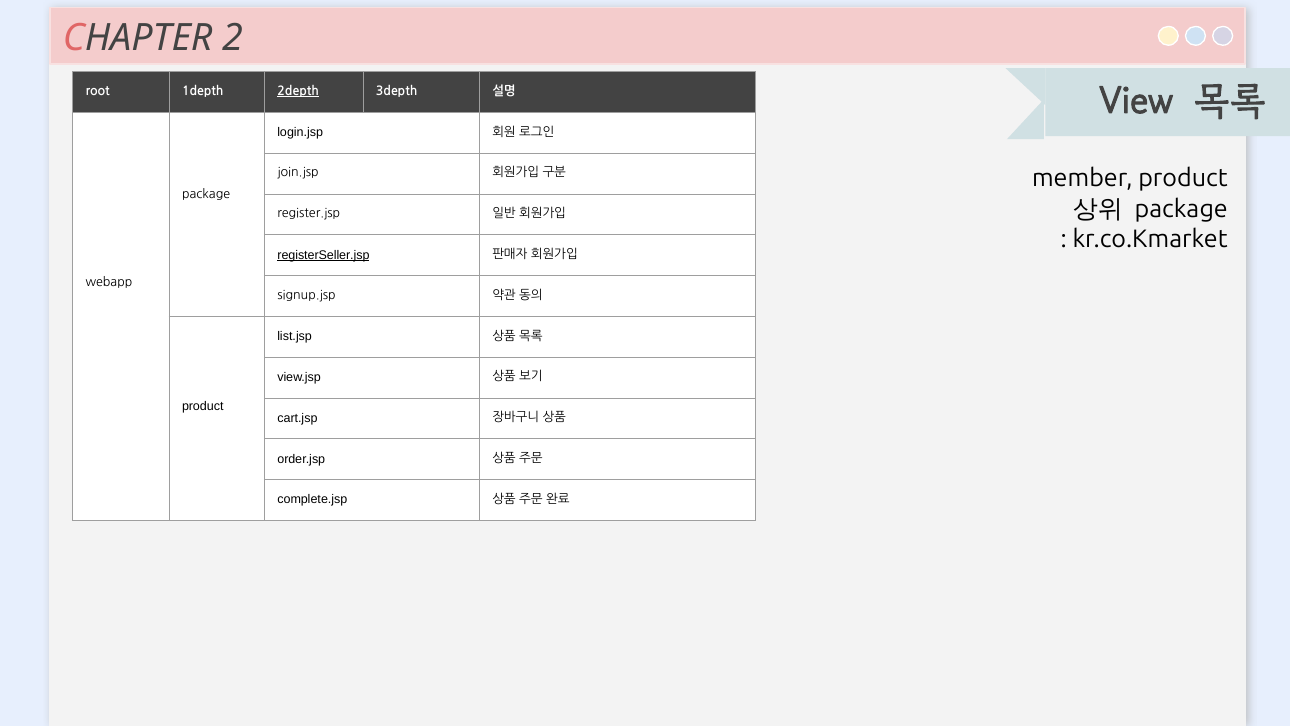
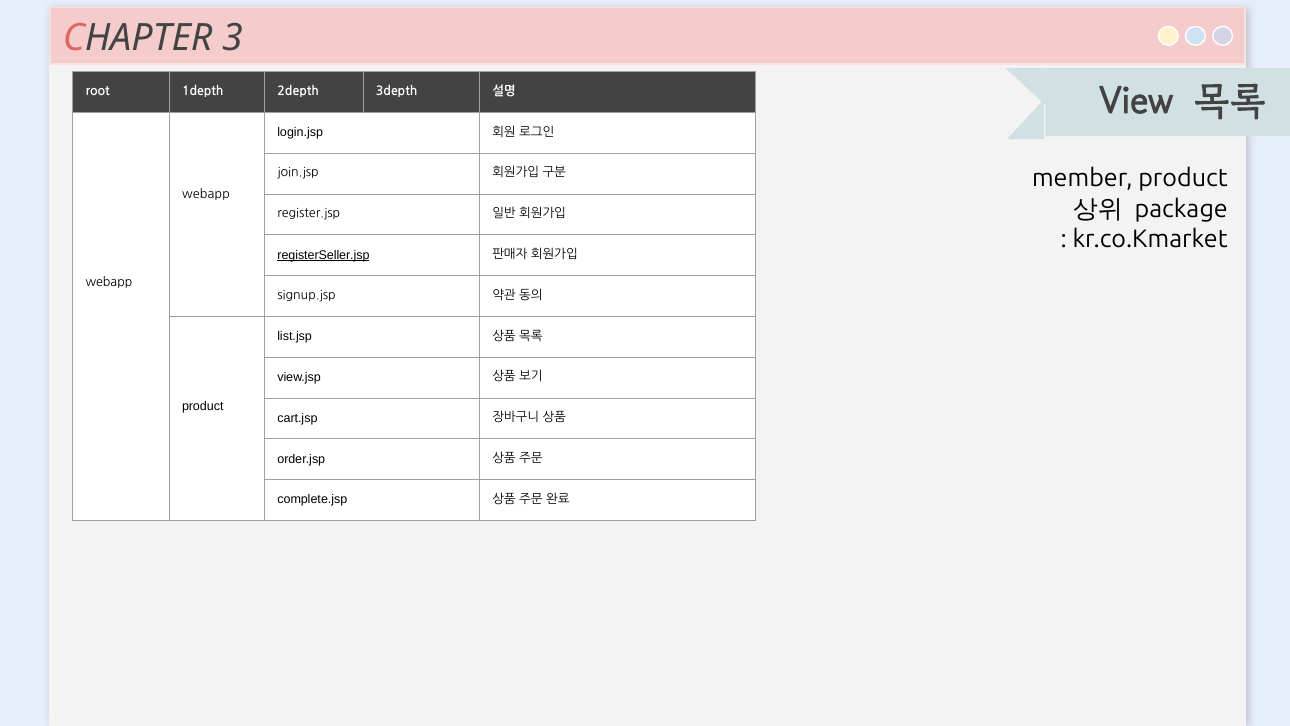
2: 2 -> 3 (232, 38)
2depth underline: present -> none (298, 91)
package: package -> webapp (206, 194)
